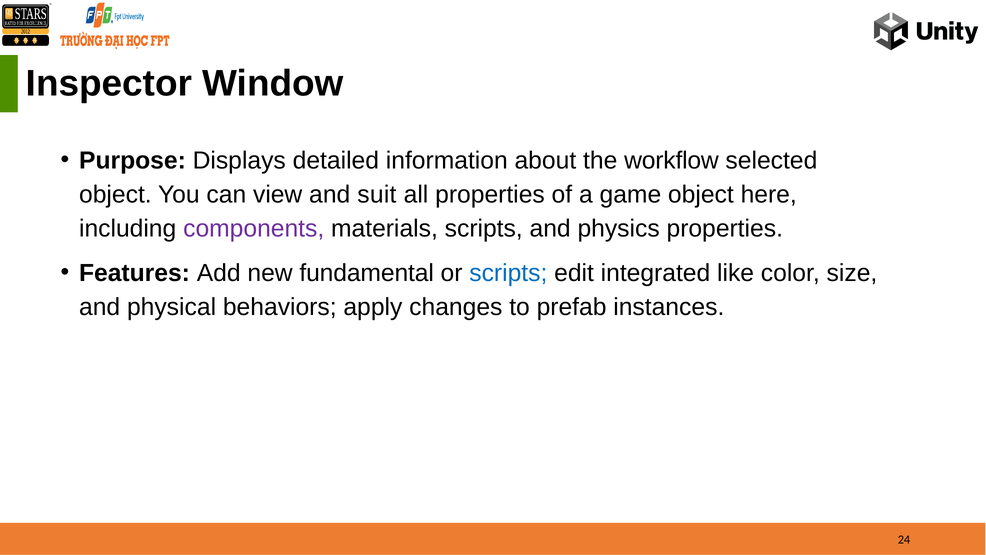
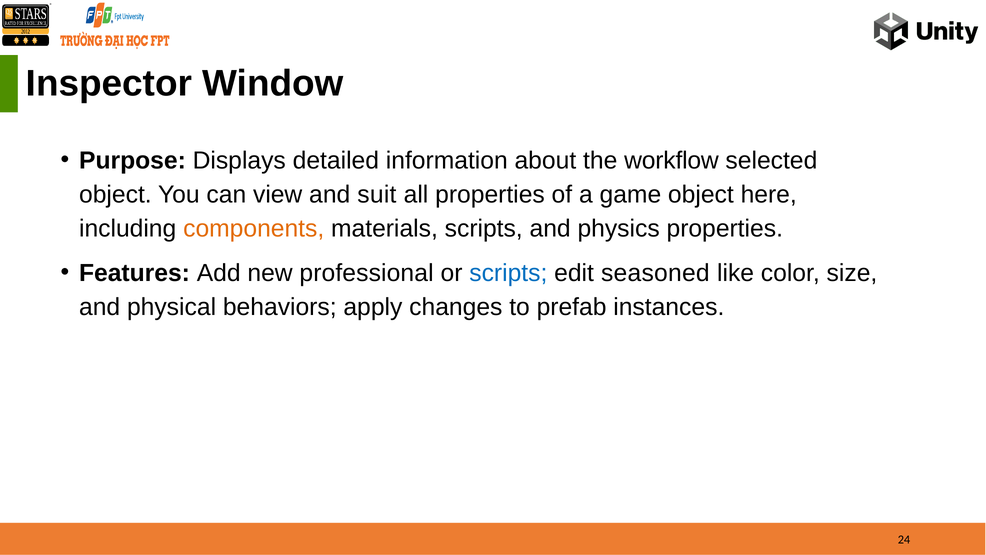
components colour: purple -> orange (254, 229)
fundamental: fundamental -> professional (367, 273)
integrated: integrated -> seasoned (655, 273)
